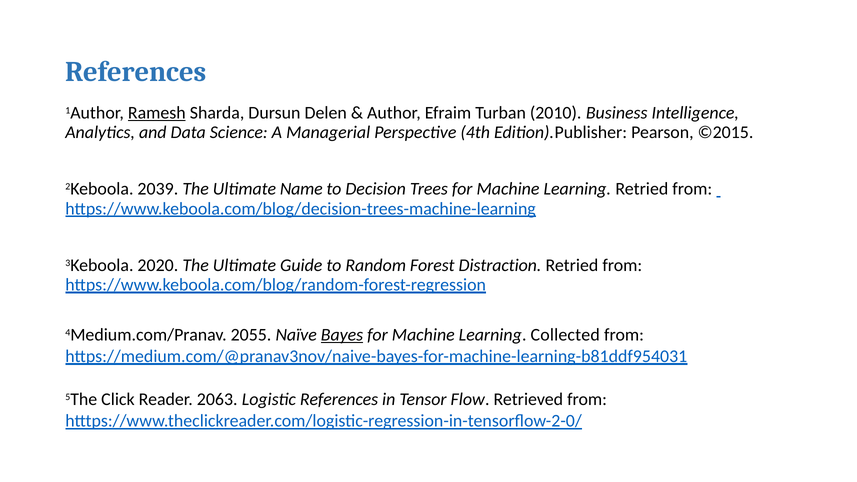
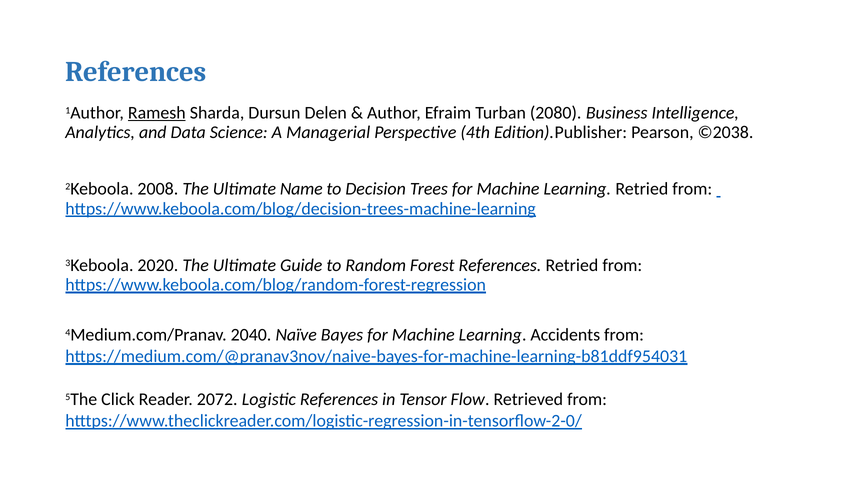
2010: 2010 -> 2080 (556, 113)
©2015: ©2015 -> ©2038 (726, 132)
2039: 2039 -> 2008 (158, 189)
Forest Distraction: Distraction -> References (500, 265)
2055: 2055 -> 2040 (251, 335)
Bayes underline: present -> none (342, 335)
Collected: Collected -> Accidents (565, 335)
2063: 2063 -> 2072 (217, 400)
